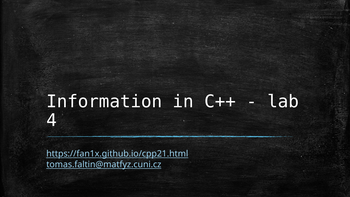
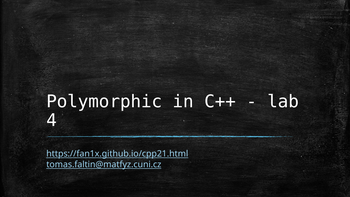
Information: Information -> Polymorphic (104, 101)
